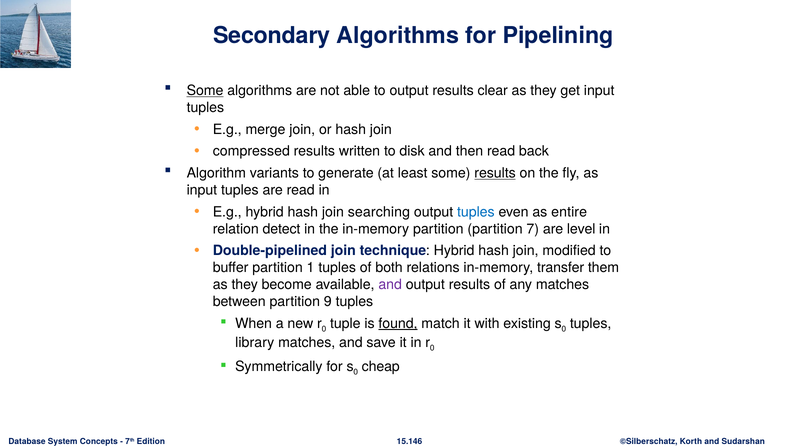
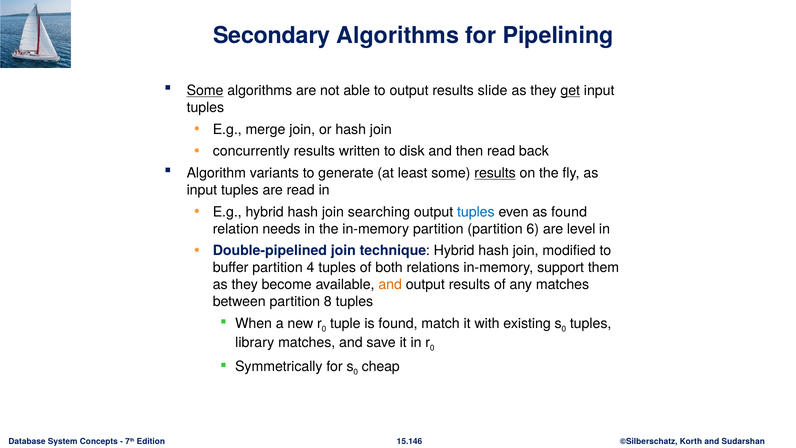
clear: clear -> slide (493, 91)
get underline: none -> present (570, 91)
compressed: compressed -> concurrently (251, 151)
as entire: entire -> found (569, 212)
detect: detect -> needs (281, 229)
7: 7 -> 6 (533, 229)
1: 1 -> 4 (311, 268)
transfer: transfer -> support (561, 268)
and colour: purple -> orange (390, 284)
9: 9 -> 8 (328, 301)
found underline: present -> none (398, 323)
